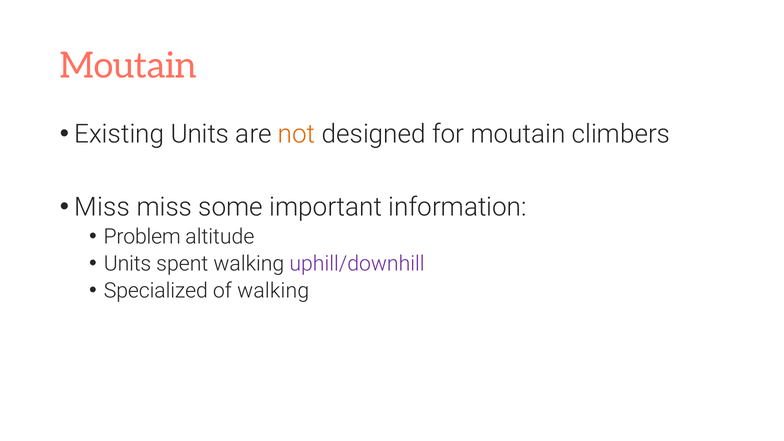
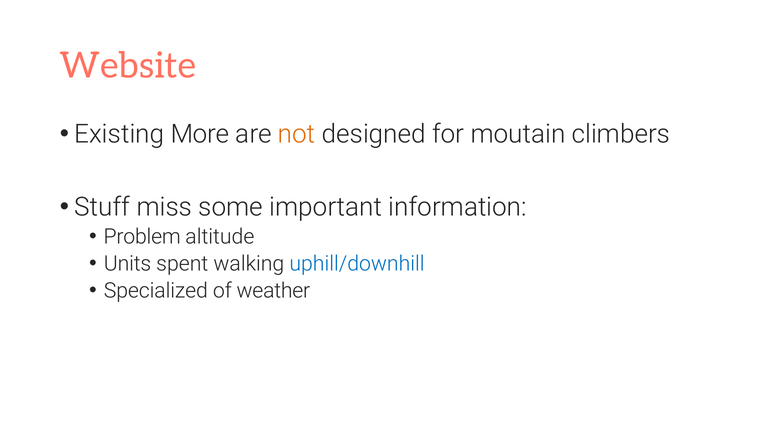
Moutain: Moutain -> Website (128, 66)
Existing Units: Units -> More (200, 134)
Miss: Miss -> Stuff (102, 207)
uphill/downhill colour: purple -> blue (357, 264)
of walking: walking -> weather (273, 291)
